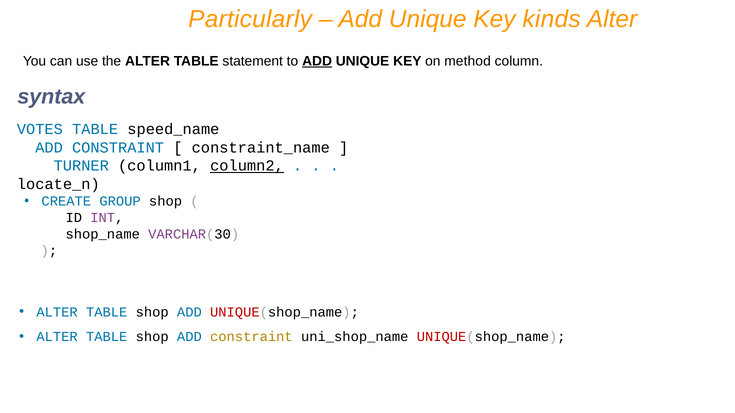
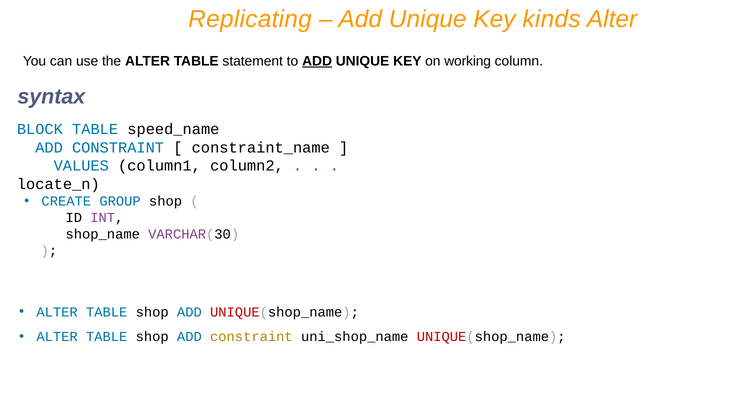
Particularly: Particularly -> Replicating (250, 19)
method: method -> working (468, 61)
VOTES: VOTES -> BLOCK (40, 129)
TURNER: TURNER -> VALUES (81, 166)
column2 underline: present -> none (247, 166)
